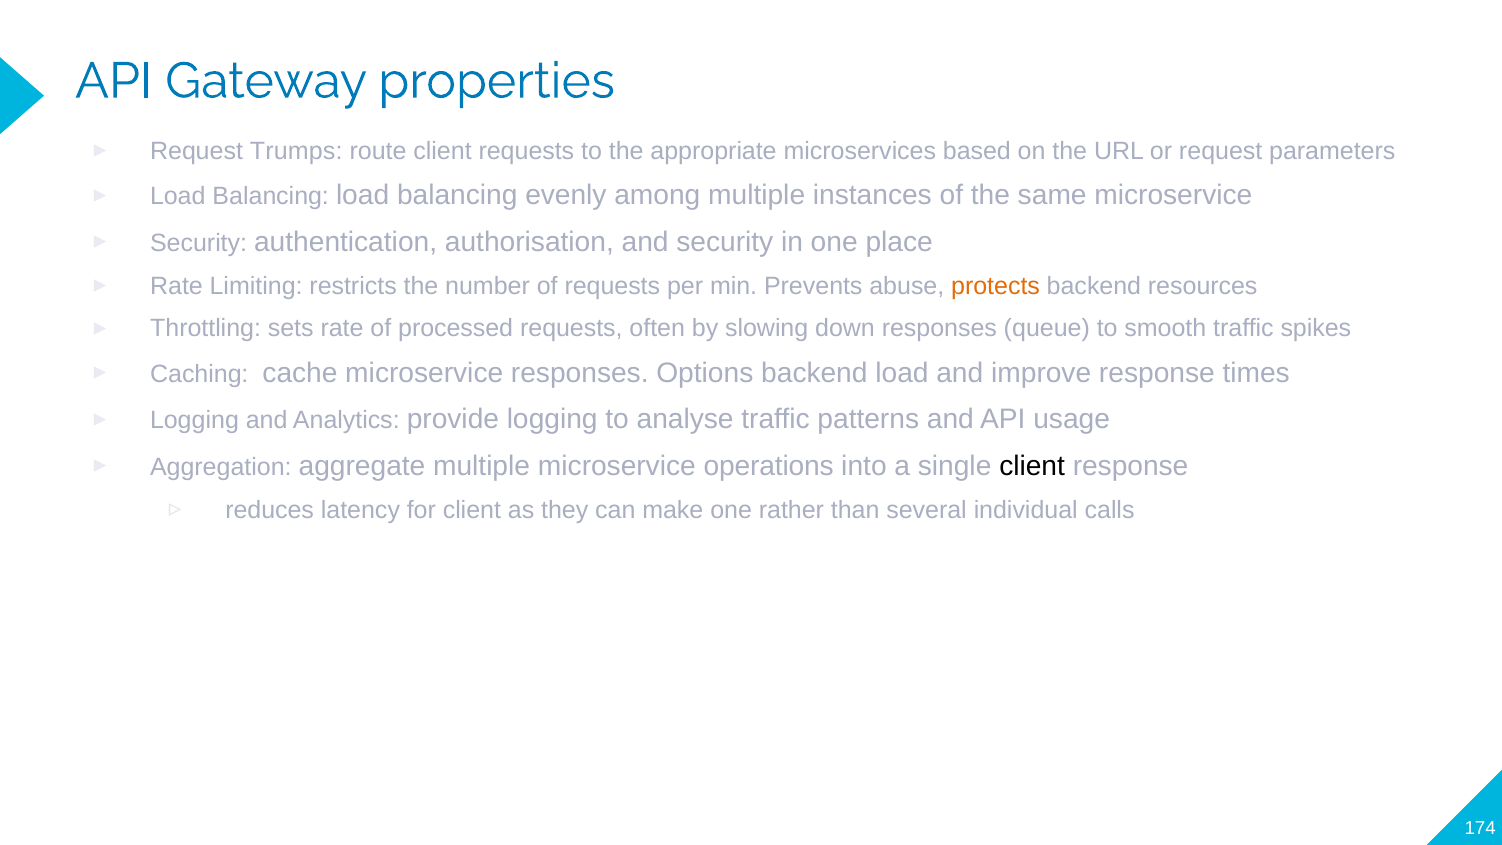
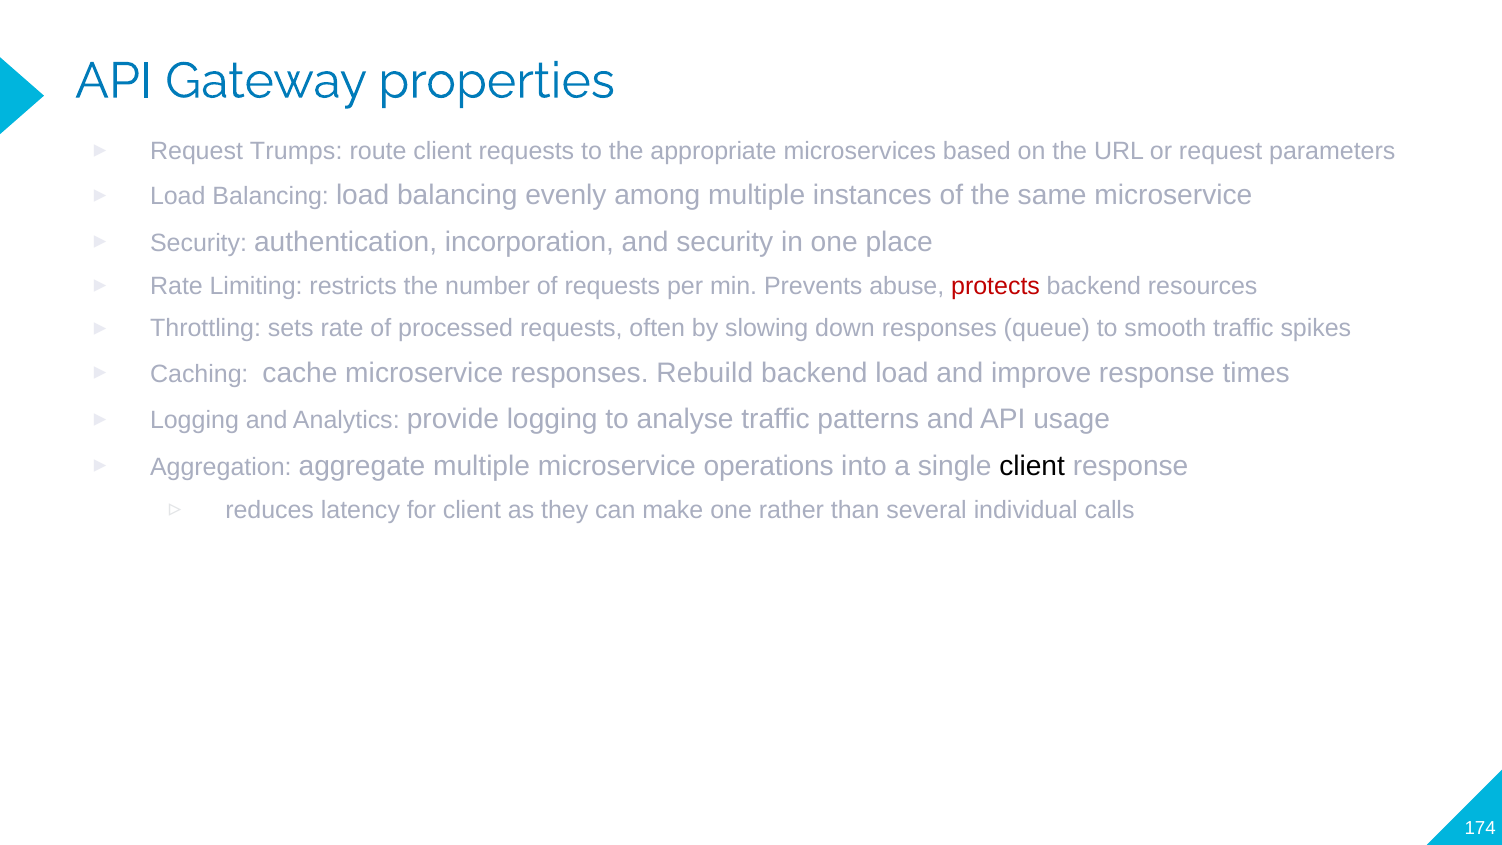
authorisation: authorisation -> incorporation (529, 242)
protects colour: orange -> red (996, 286)
Options: Options -> Rebuild (705, 373)
